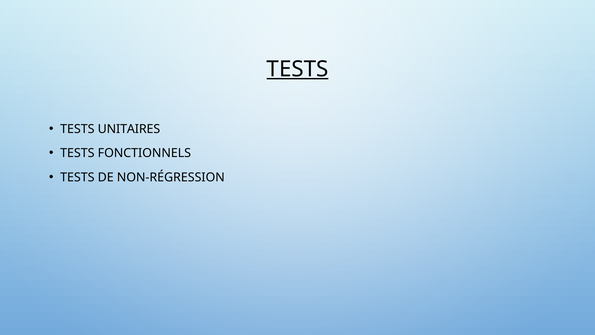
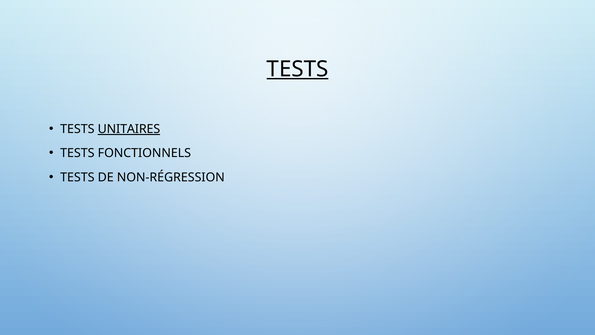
UNITAIRES underline: none -> present (129, 129)
